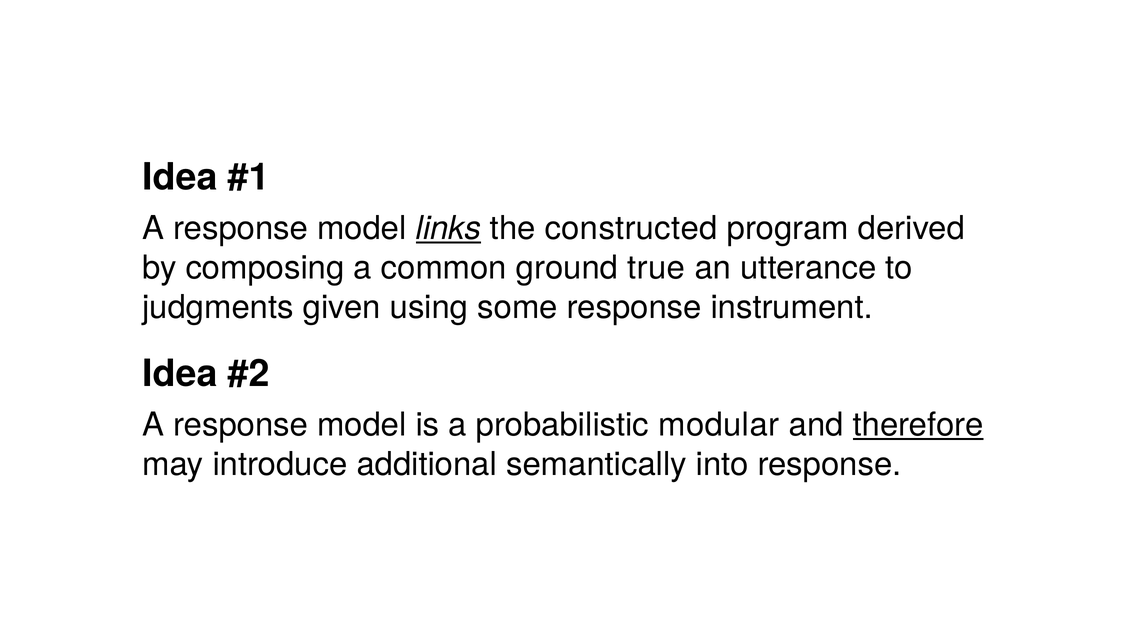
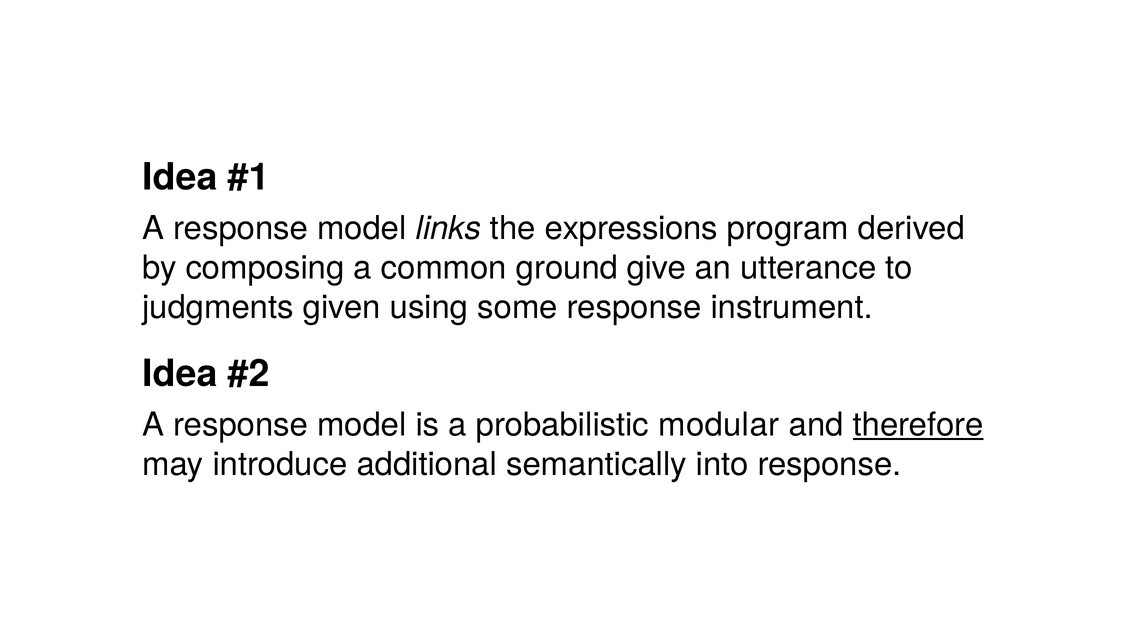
links underline: present -> none (449, 228)
constructed: constructed -> expressions (631, 228)
true: true -> give (656, 268)
